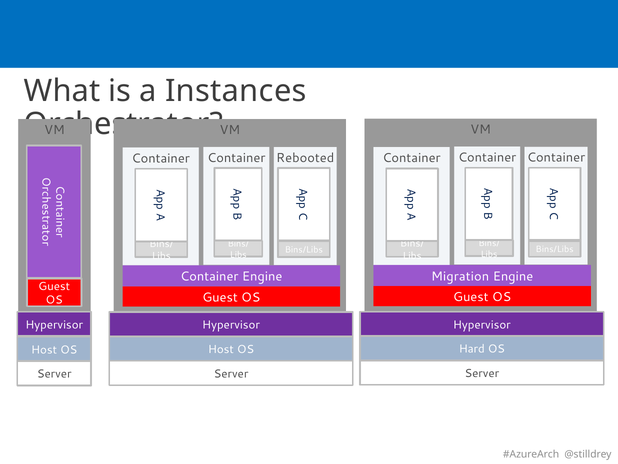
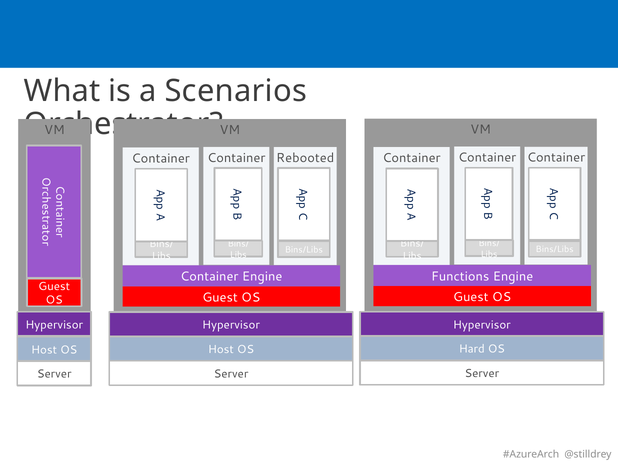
Instances: Instances -> Scenarios (236, 91)
Migration: Migration -> Functions (460, 276)
